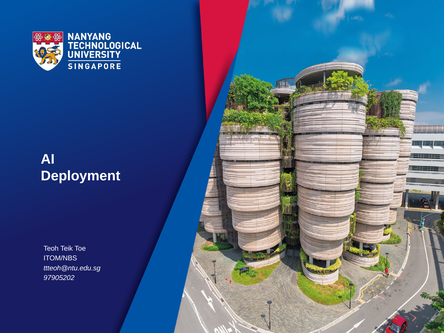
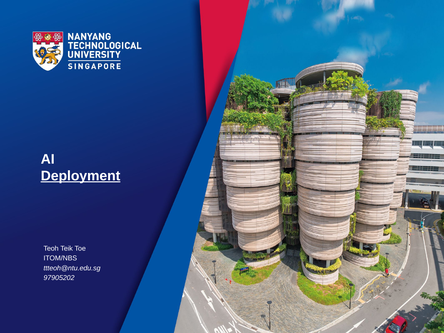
Deployment underline: none -> present (81, 176)
